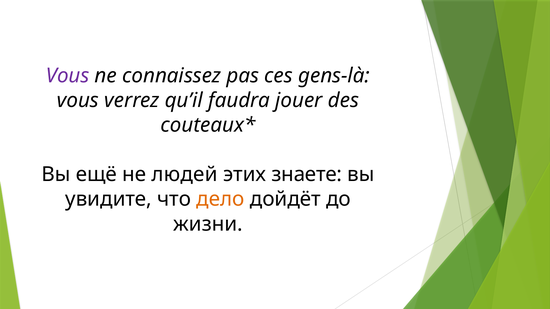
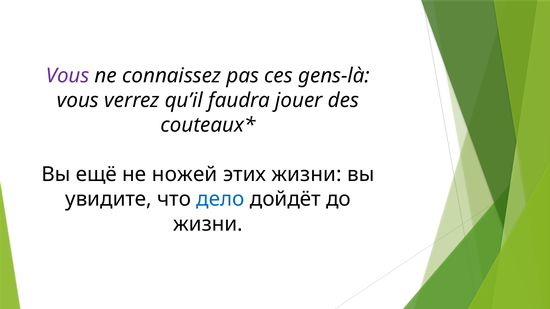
людей: людей -> ножей (185, 175)
этих знаете: знаете -> жизни (307, 175)
дело colour: orange -> blue (220, 199)
